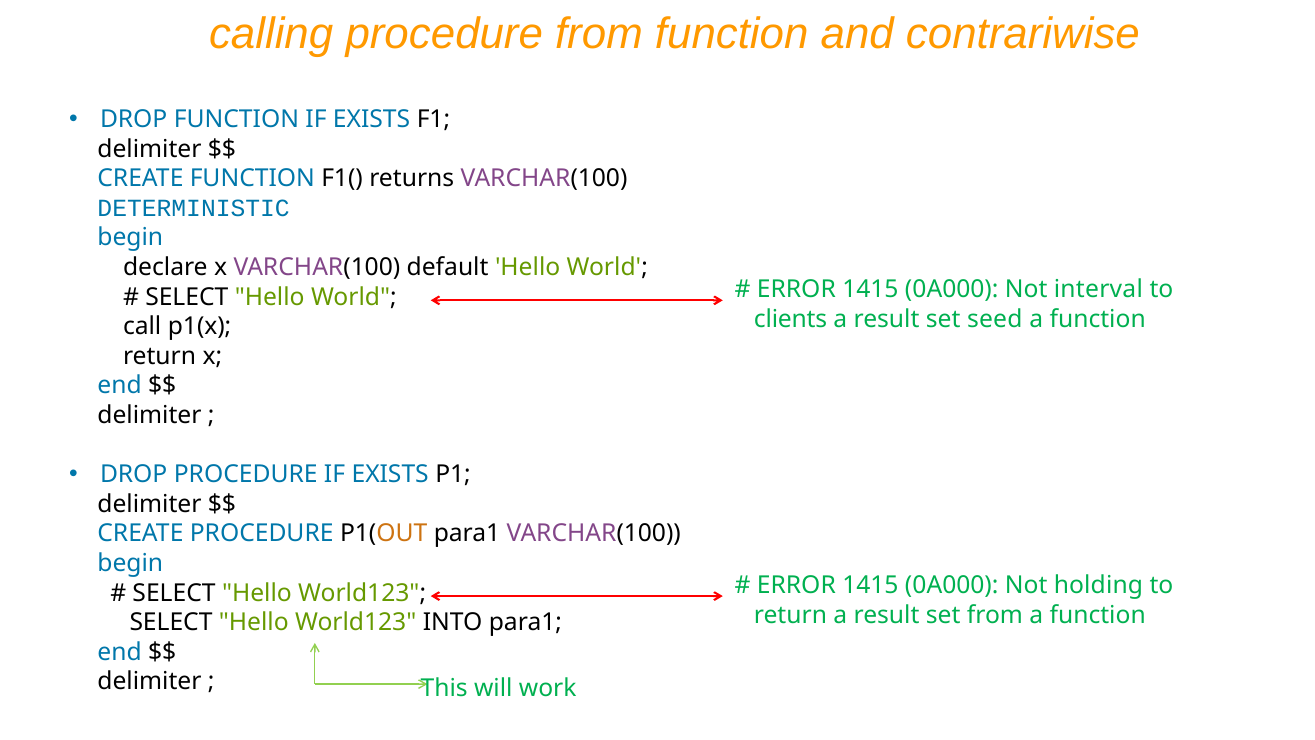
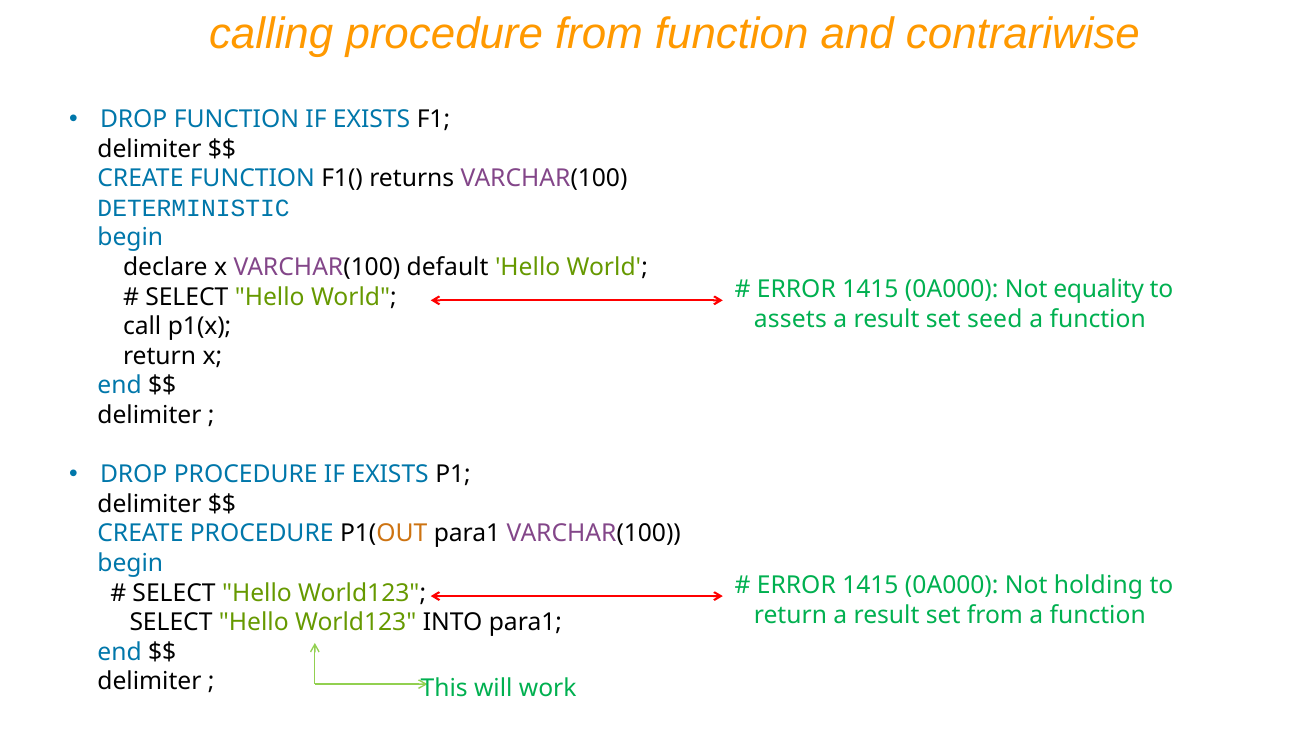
interval: interval -> equality (1099, 290)
clients: clients -> assets (790, 319)
